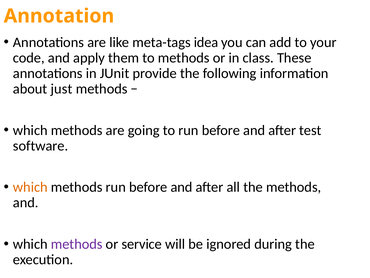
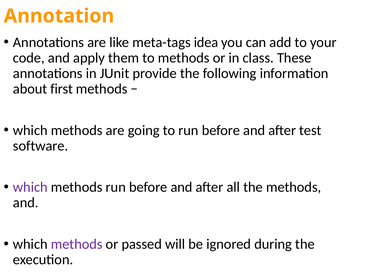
just: just -> first (62, 89)
which colour: orange -> purple (30, 187)
service: service -> passed (142, 244)
